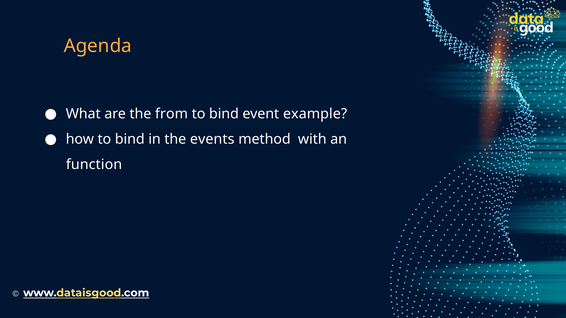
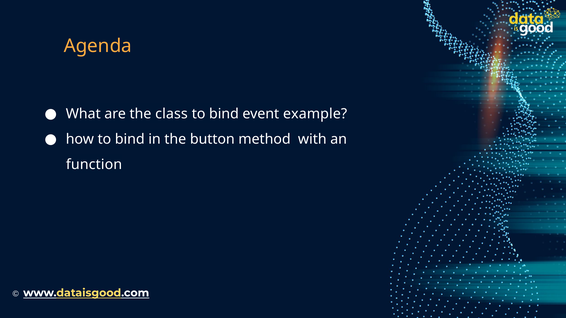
from: from -> class (171, 114)
events: events -> button (212, 139)
